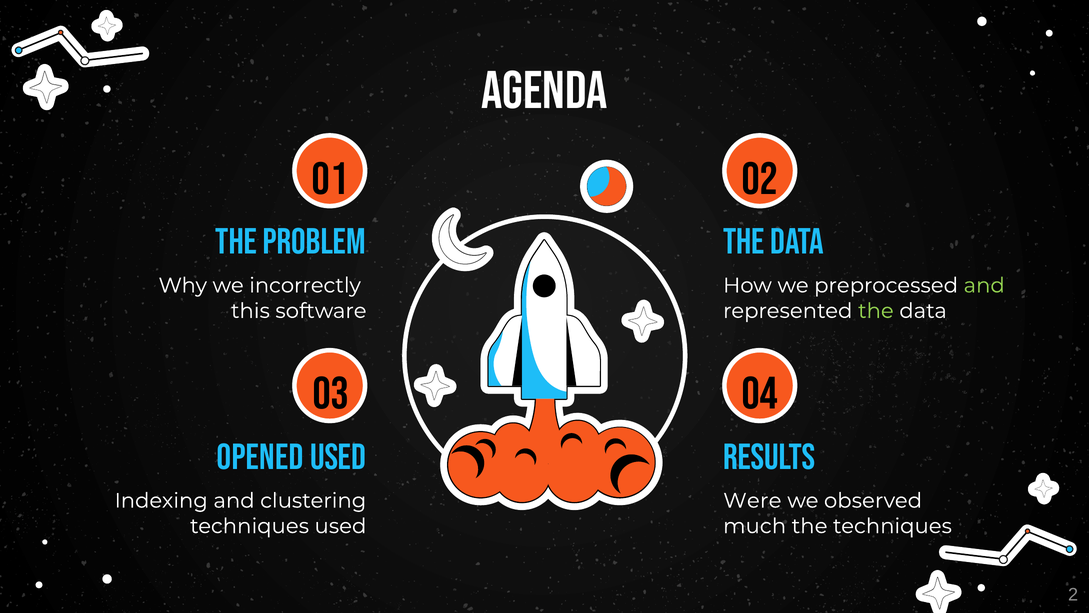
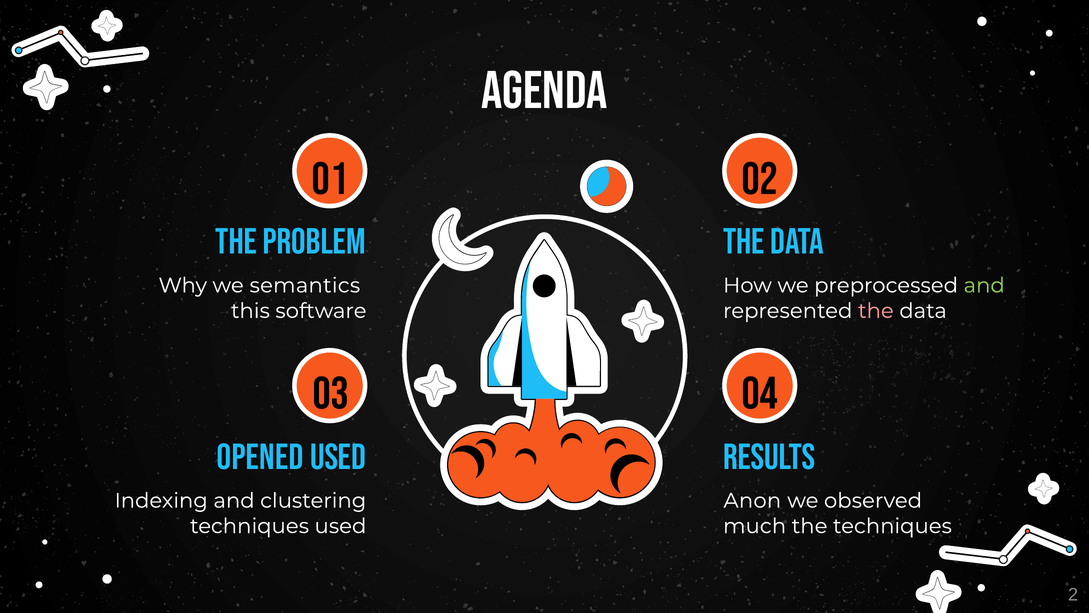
incorrectly: incorrectly -> semantics (305, 285)
the colour: light green -> pink (876, 311)
Were: Were -> Anon (752, 500)
